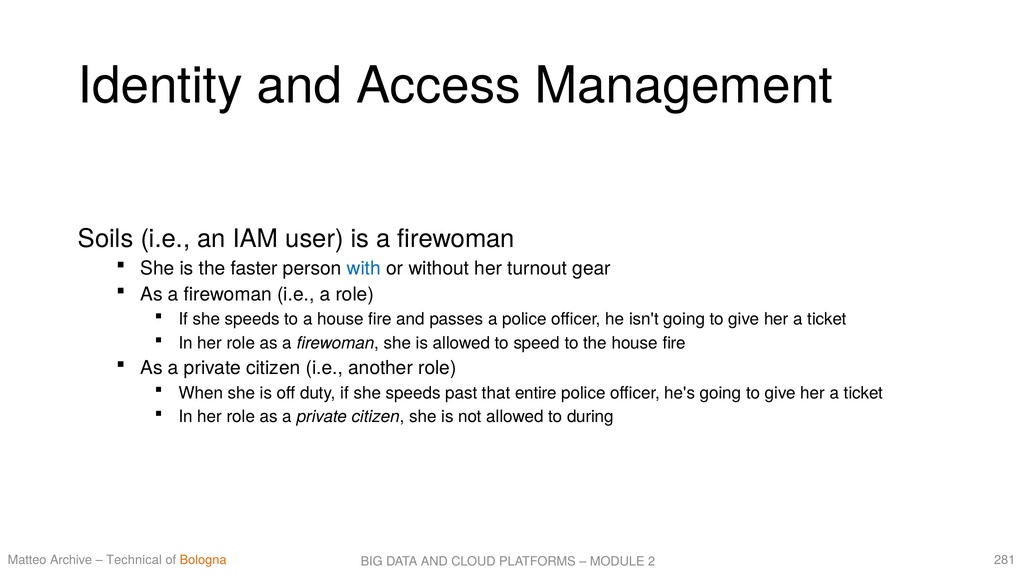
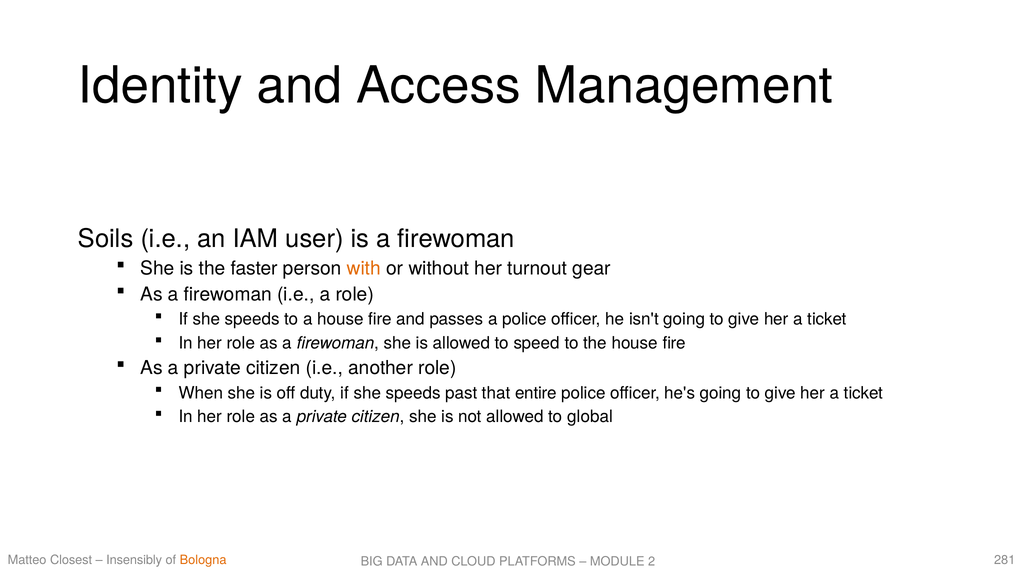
with colour: blue -> orange (364, 268)
during: during -> global (590, 416)
Archive: Archive -> Closest (71, 560)
Technical: Technical -> Insensibly (134, 560)
